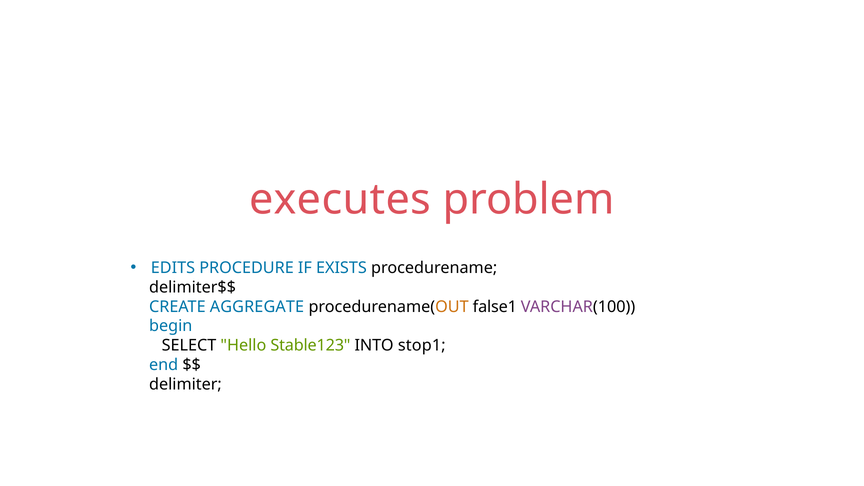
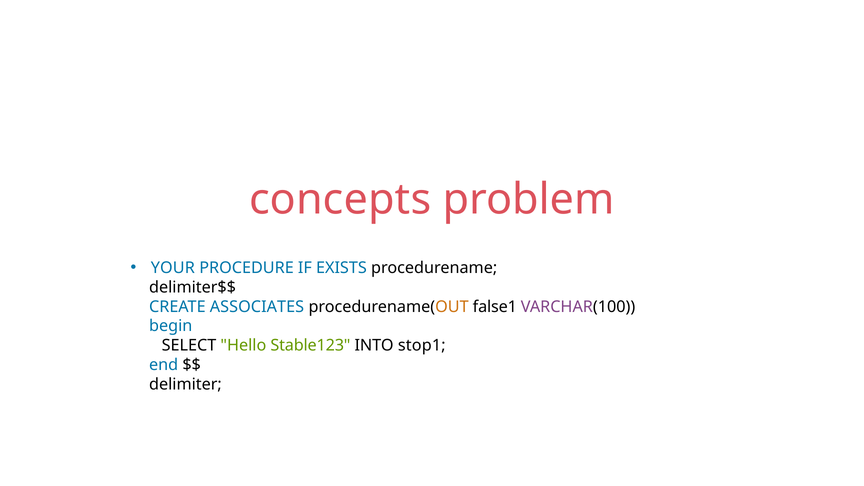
executes: executes -> concepts (340, 200)
EDITS: EDITS -> YOUR (173, 268)
AGGREGATE: AGGREGATE -> ASSOCIATES (257, 307)
